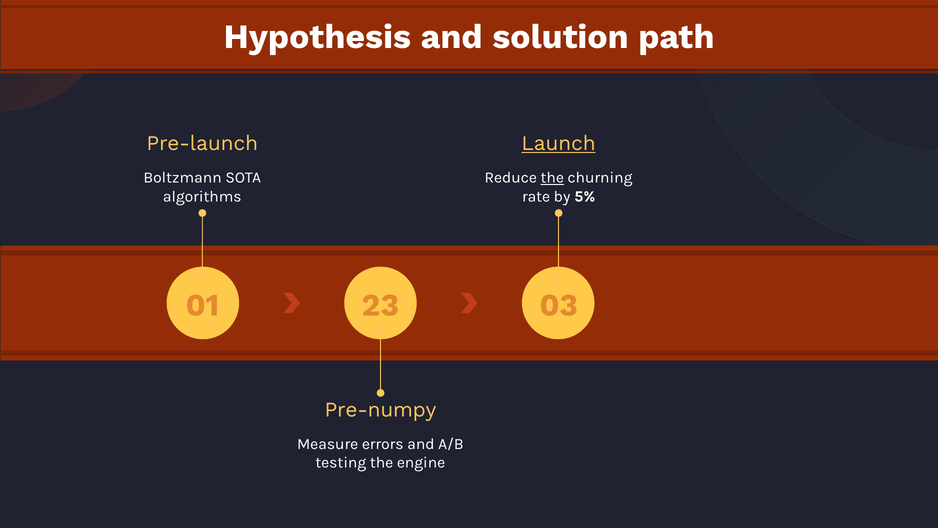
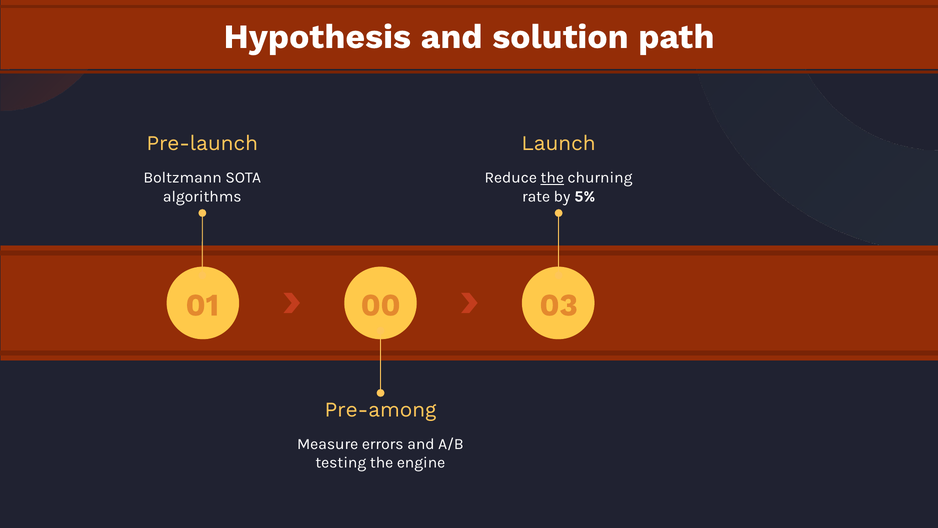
Launch underline: present -> none (559, 143)
23: 23 -> 00 (381, 305)
Pre-numpy: Pre-numpy -> Pre-among (380, 410)
